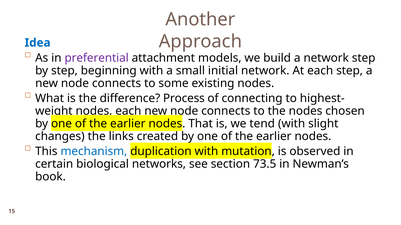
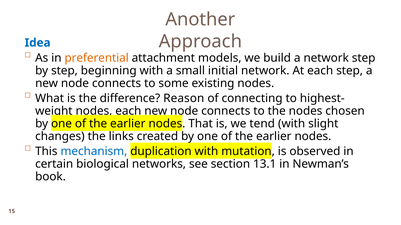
preferential colour: purple -> orange (97, 58)
Process: Process -> Reason (184, 99)
73.5: 73.5 -> 13.1 (265, 164)
